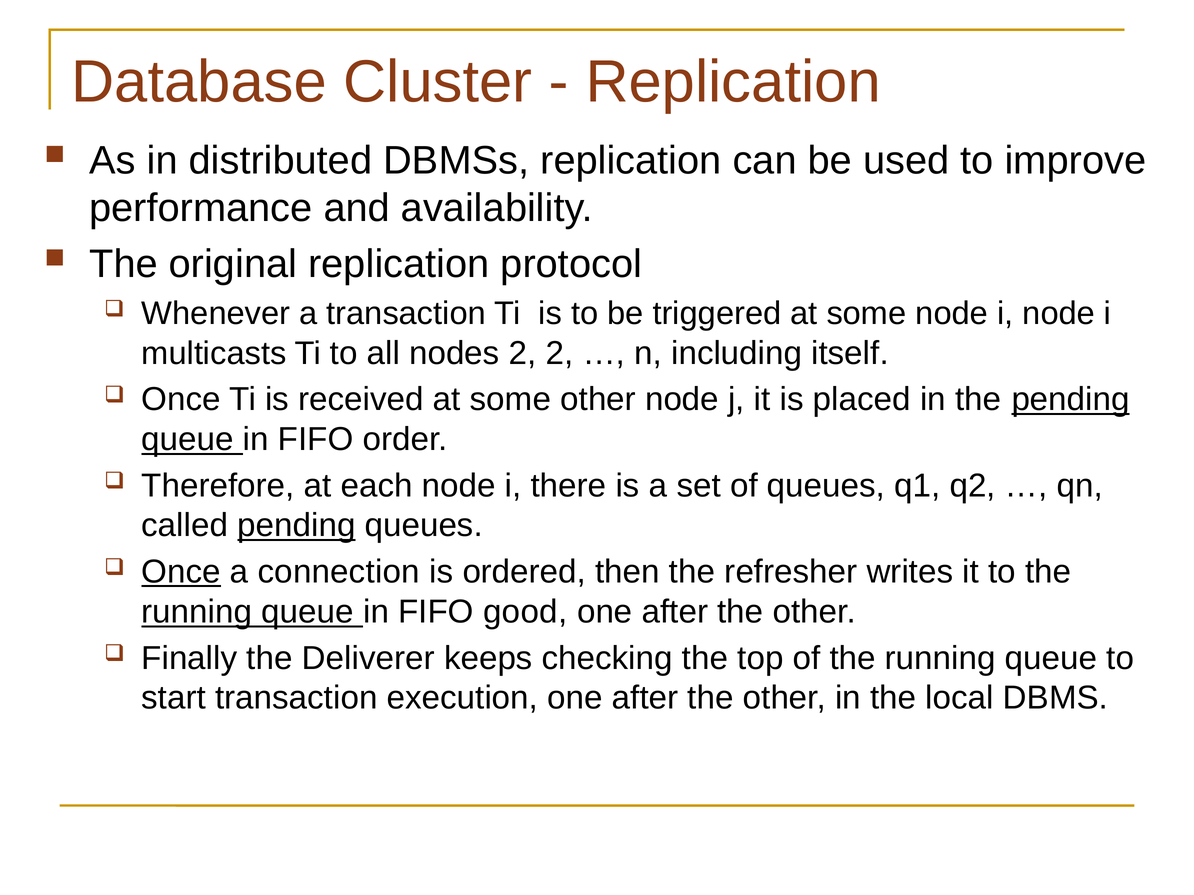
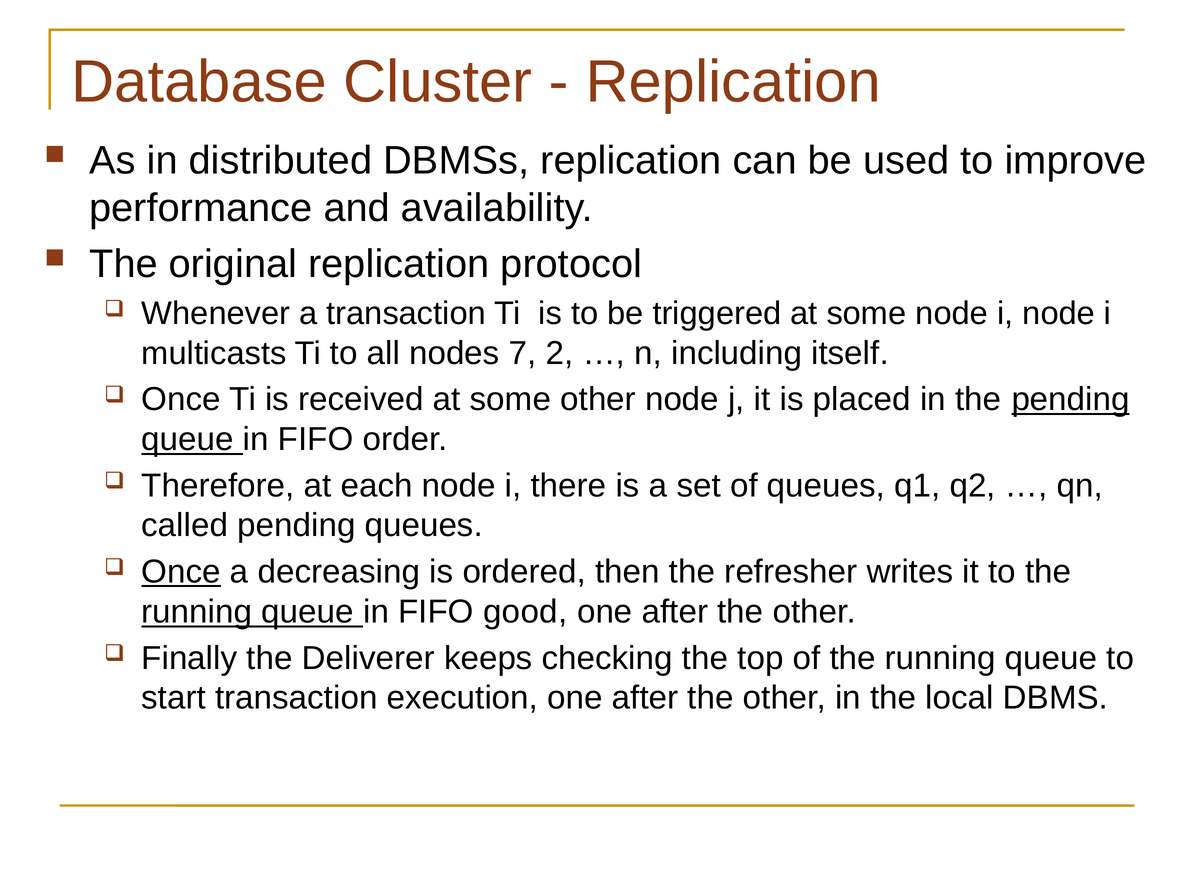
nodes 2: 2 -> 7 (523, 353)
pending underline: present -> none (296, 526)
connection: connection -> decreasing (339, 572)
